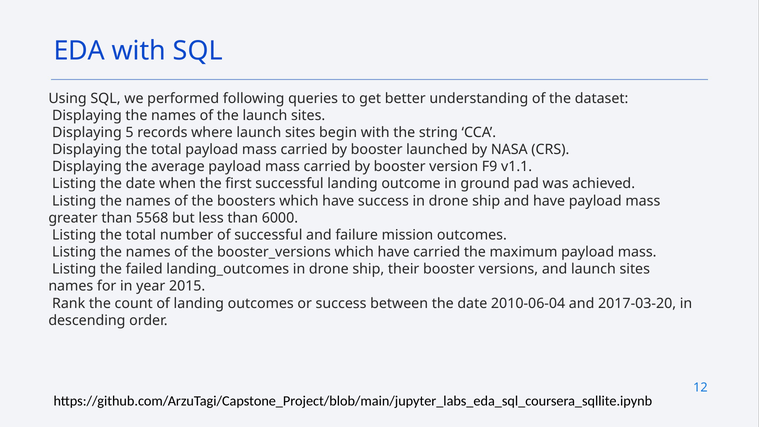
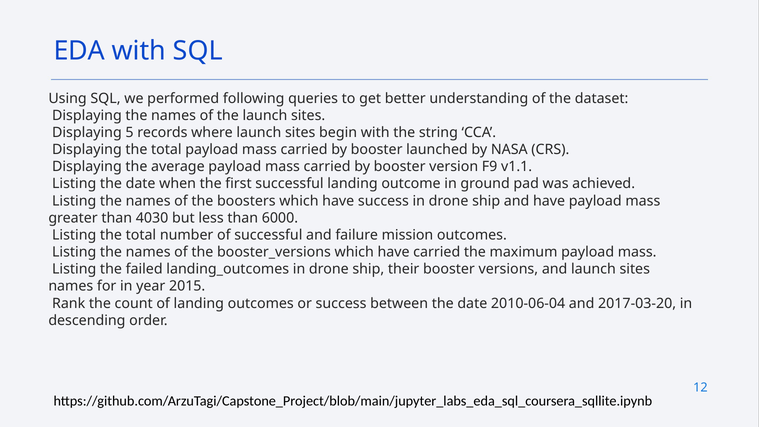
5568: 5568 -> 4030 (152, 218)
